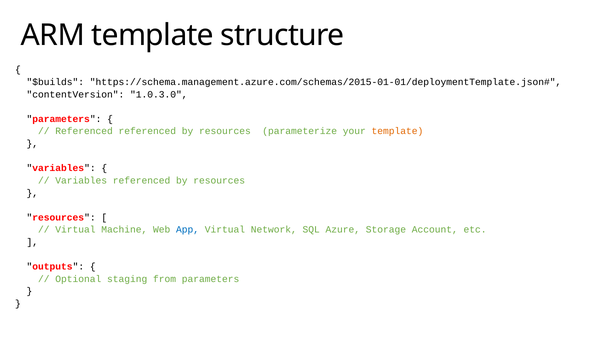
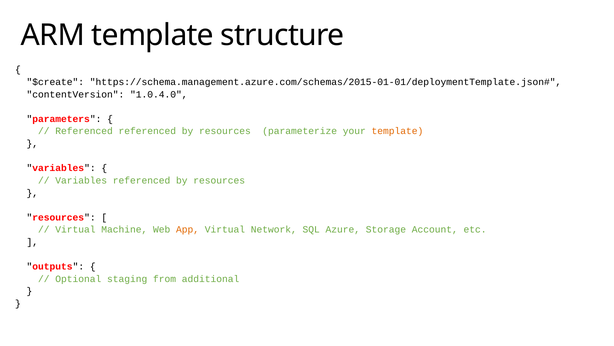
$builds: $builds -> $create (55, 82)
1.0.3.0: 1.0.3.0 -> 1.0.4.0 (159, 94)
App colour: blue -> orange (188, 229)
from parameters: parameters -> additional (211, 278)
